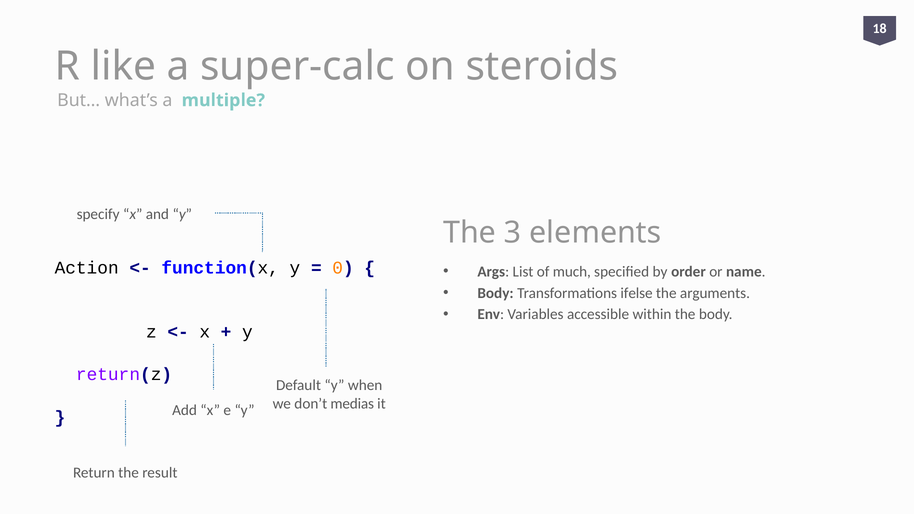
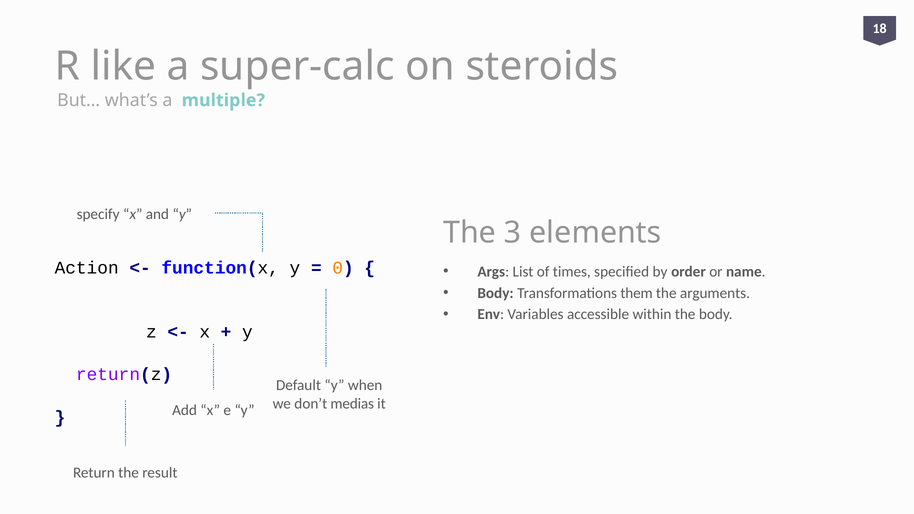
much: much -> times (572, 272)
ifelse: ifelse -> them (637, 293)
